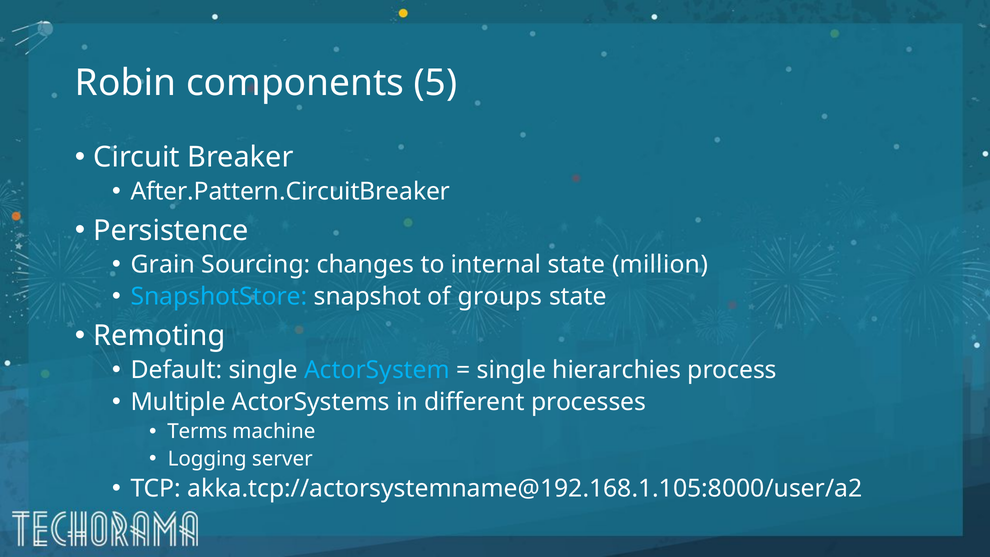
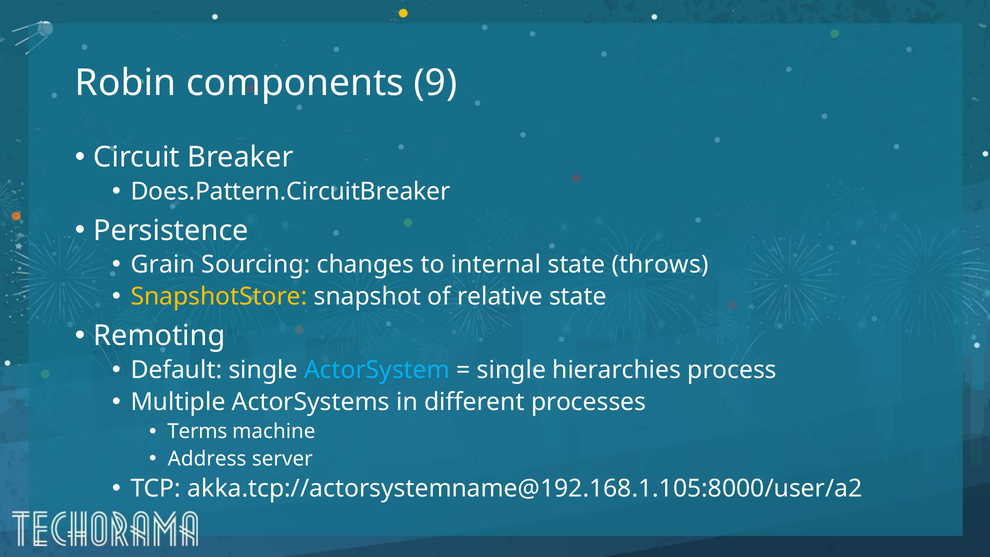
5: 5 -> 9 (436, 83)
After.Pattern.CircuitBreaker: After.Pattern.CircuitBreaker -> Does.Pattern.CircuitBreaker (290, 191)
million: million -> throws (660, 265)
SnapshotStore colour: light blue -> yellow (219, 297)
groups: groups -> relative (500, 297)
Logging: Logging -> Address (207, 459)
